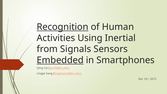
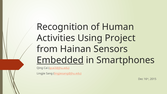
Recognition underline: present -> none (63, 27)
Inertial: Inertial -> Project (120, 38)
Signals: Signals -> Hainan (76, 49)
